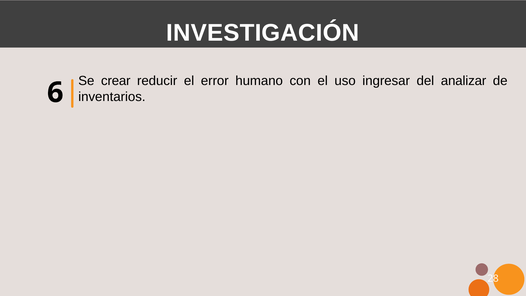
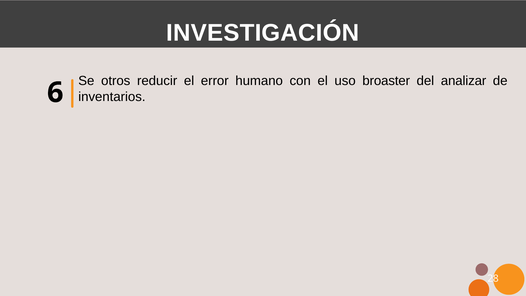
crear: crear -> otros (116, 81)
ingresar: ingresar -> broaster (386, 81)
